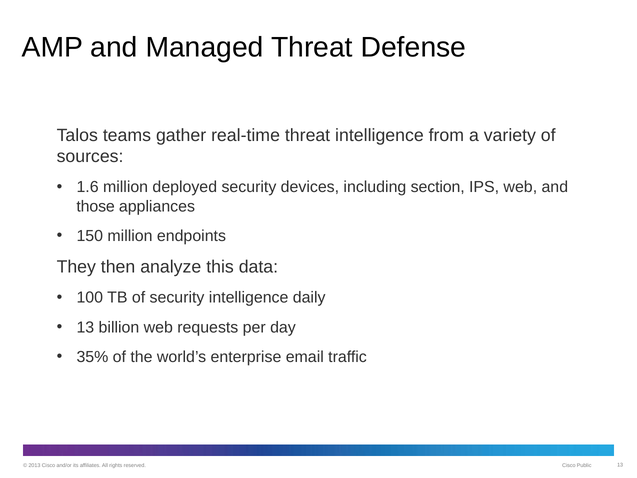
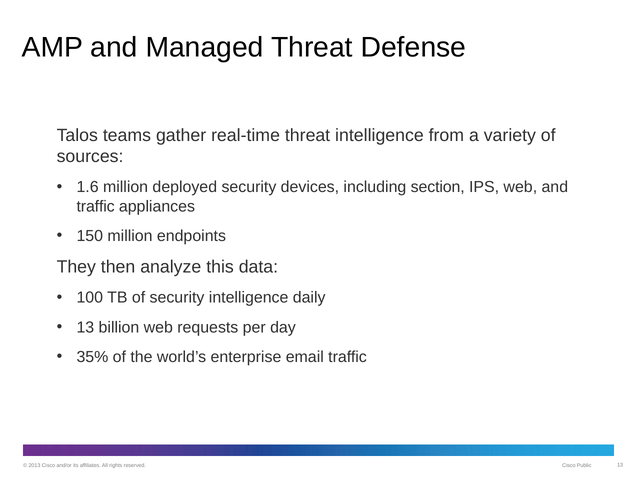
those: those -> traffic (96, 206)
